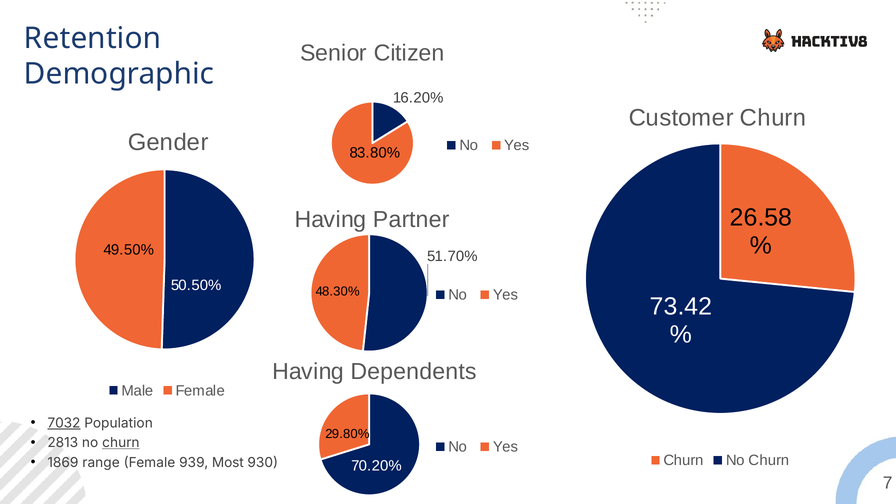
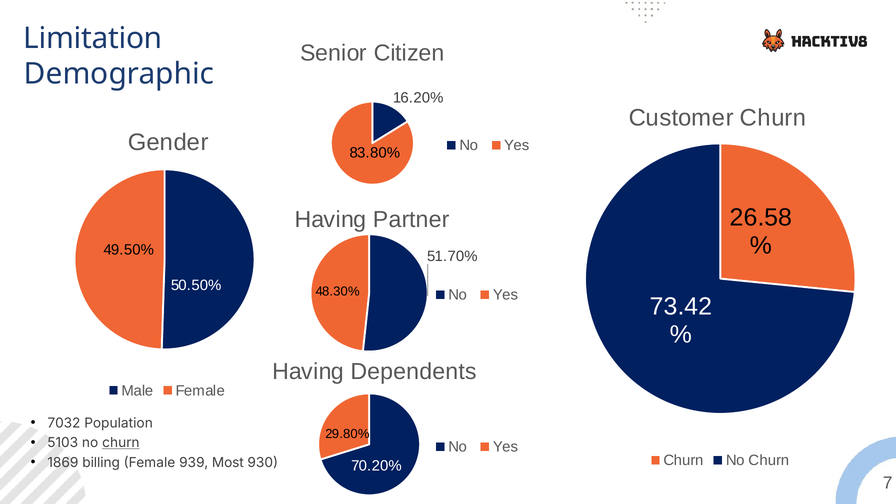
Retention: Retention -> Limitation (93, 38)
7032 underline: present -> none (64, 423)
2813: 2813 -> 5103 (63, 443)
range: range -> billing (101, 463)
